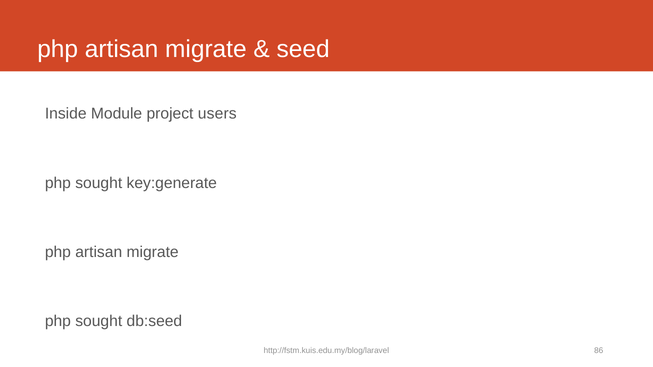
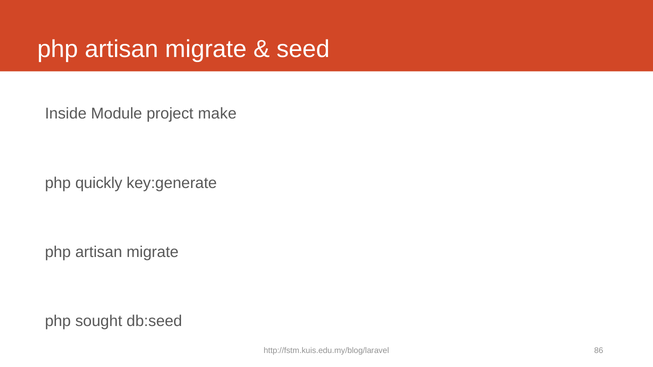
users: users -> make (217, 114)
sought: sought -> quickly (99, 183)
